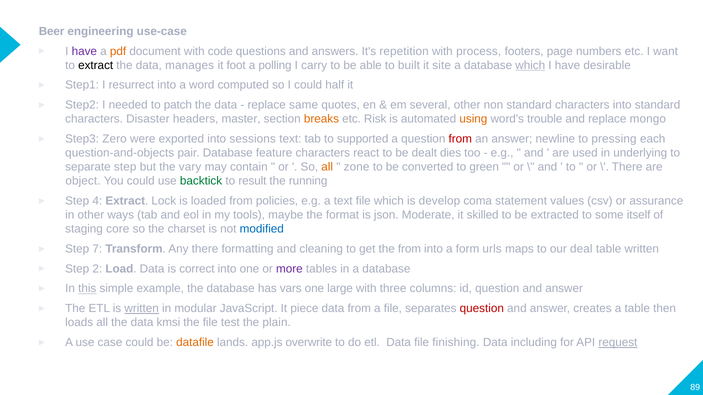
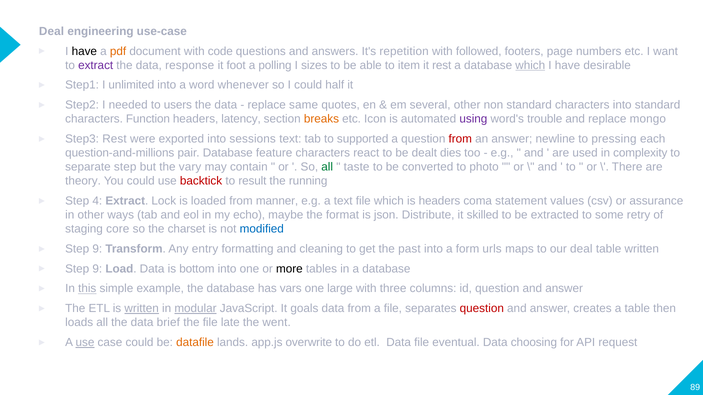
Beer: Beer -> Deal (51, 31)
have colour: purple -> black (84, 51)
process: process -> followed (479, 51)
extract colour: black -> purple (96, 65)
manages: manages -> response (190, 65)
carry: carry -> sizes (314, 65)
built: built -> item (409, 65)
it site: site -> rest (442, 65)
resurrect: resurrect -> unlimited (131, 85)
computed: computed -> whenever (243, 85)
patch: patch -> users (178, 105)
Disaster: Disaster -> Function (148, 119)
master: master -> latency (241, 119)
Risk: Risk -> Icon (375, 119)
using colour: orange -> purple (473, 119)
Step3 Zero: Zero -> Rest (114, 139)
question-and-objects: question-and-objects -> question-and-millions (120, 153)
underlying: underlying -> complexity (640, 153)
all colour: orange -> green (327, 167)
zone: zone -> taste (357, 167)
green: green -> photo (484, 167)
object: object -> theory (83, 181)
backtick colour: green -> red (201, 181)
policies: policies -> manner (277, 201)
is develop: develop -> headers (439, 201)
tools: tools -> echo (249, 215)
Moderate: Moderate -> Distribute (428, 215)
itself: itself -> retry (639, 215)
7: 7 -> 9 (97, 249)
Any there: there -> entry (205, 249)
the from: from -> past (409, 249)
2: 2 -> 9 (97, 269)
correct: correct -> bottom (197, 269)
more colour: purple -> black (289, 269)
modular underline: none -> present (195, 309)
piece: piece -> goals (304, 309)
kmsi: kmsi -> brief (168, 323)
test: test -> late (230, 323)
plain: plain -> went (277, 323)
use underline: none -> present (85, 343)
finishing: finishing -> eventual (456, 343)
including: including -> choosing (534, 343)
request underline: present -> none (618, 343)
